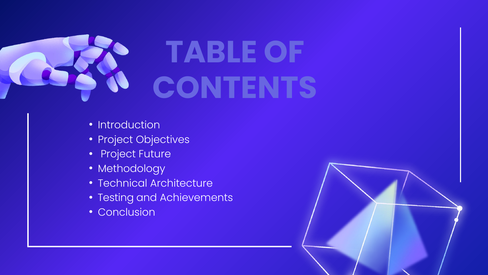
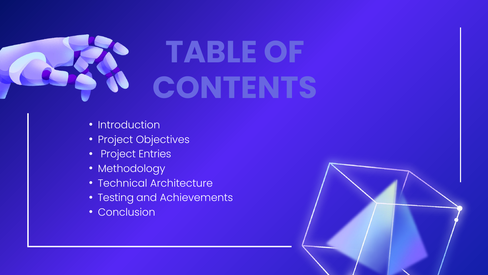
Future: Future -> Entries (155, 154)
